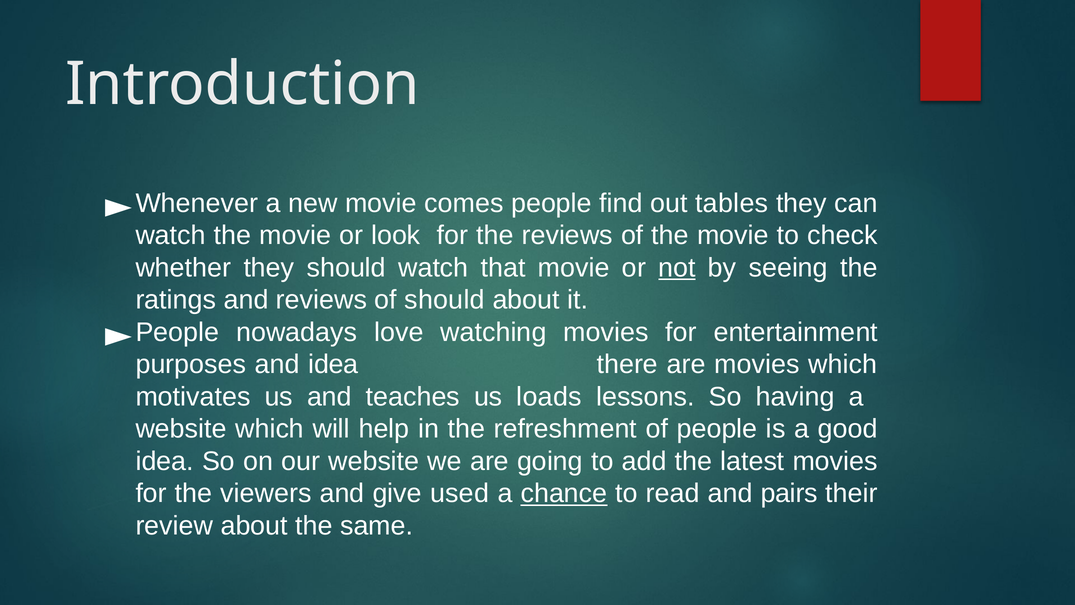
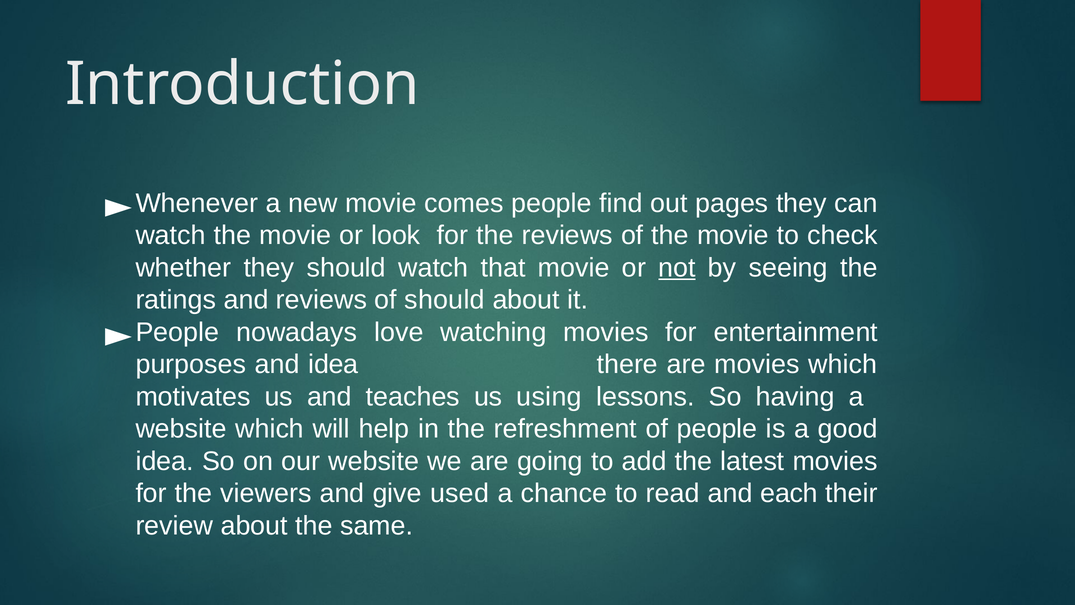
tables: tables -> pages (732, 203)
loads: loads -> using (549, 397)
chance underline: present -> none (564, 493)
pairs: pairs -> each (789, 493)
